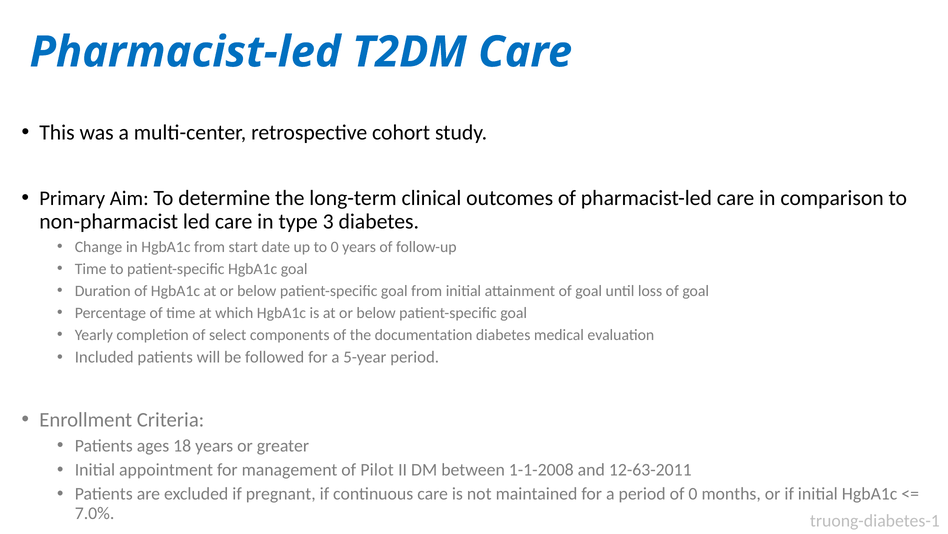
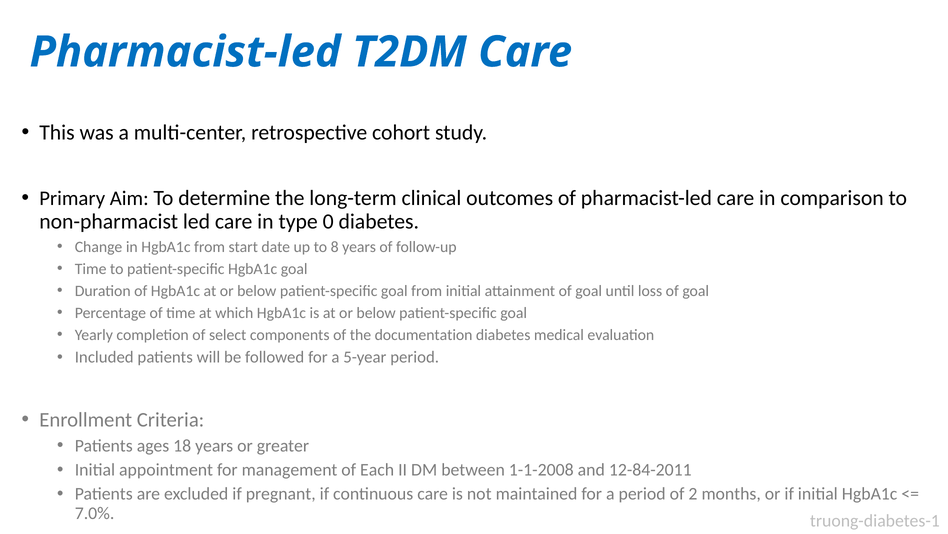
3: 3 -> 0 (328, 221)
to 0: 0 -> 8 (335, 246)
Pilot: Pilot -> Each (377, 469)
12-63-2011: 12-63-2011 -> 12-84-2011 (650, 469)
of 0: 0 -> 2 (693, 493)
